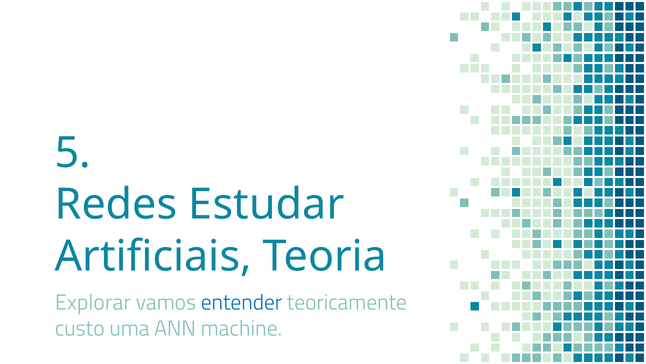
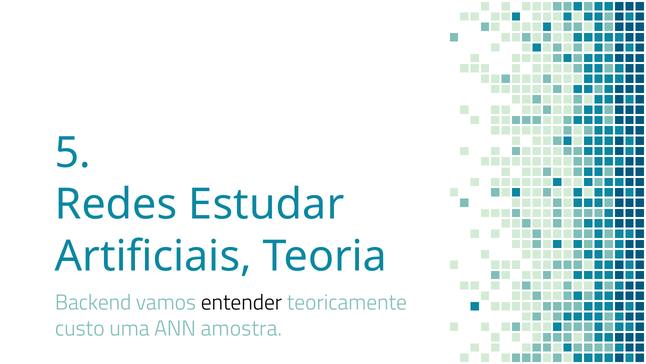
Explorar: Explorar -> Backend (93, 302)
entender colour: blue -> black (241, 302)
machine: machine -> amostra (241, 328)
